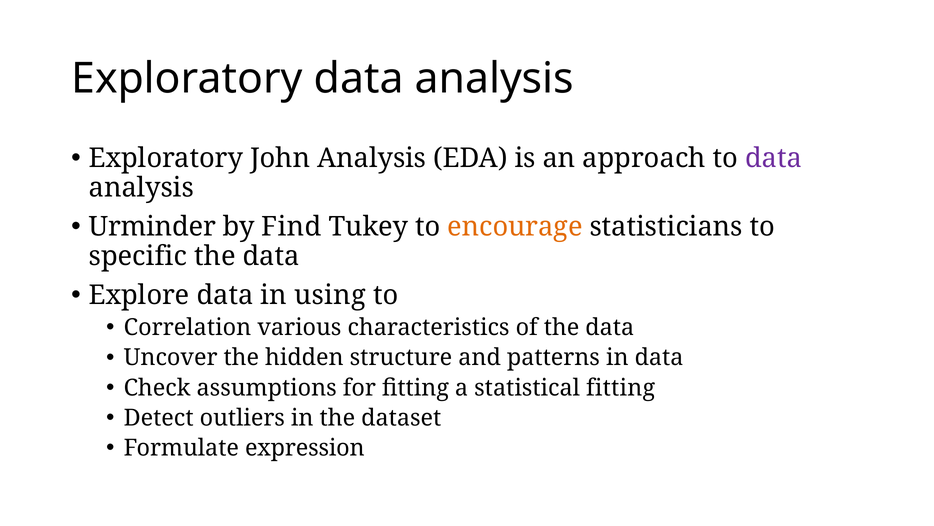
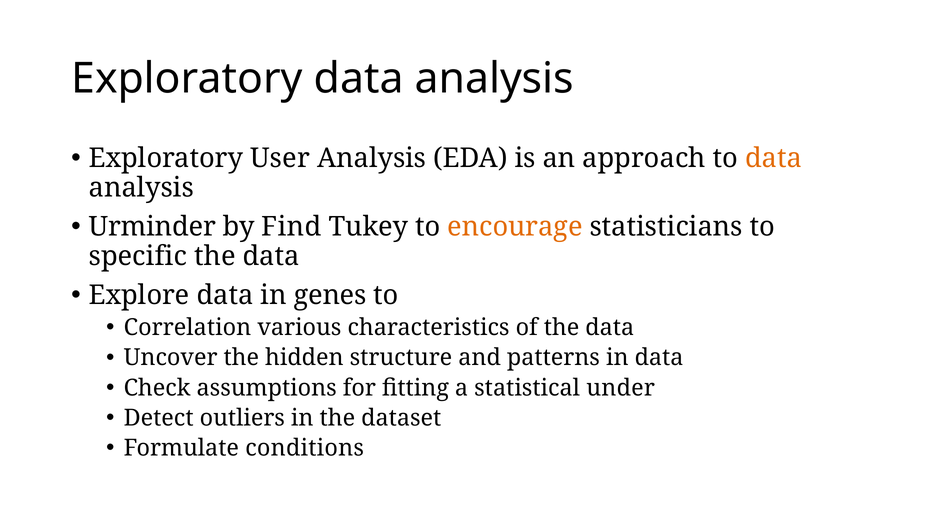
John: John -> User (280, 158)
data colour: purple -> orange (773, 158)
using: using -> genes (330, 295)
statistical fitting: fitting -> under (621, 387)
expression: expression -> conditions (305, 448)
